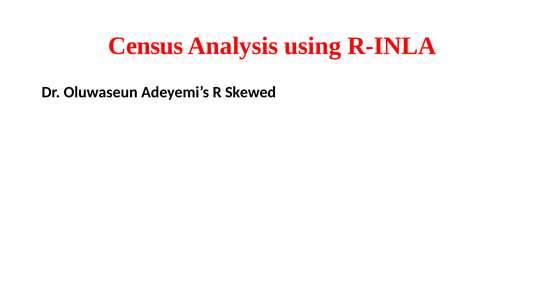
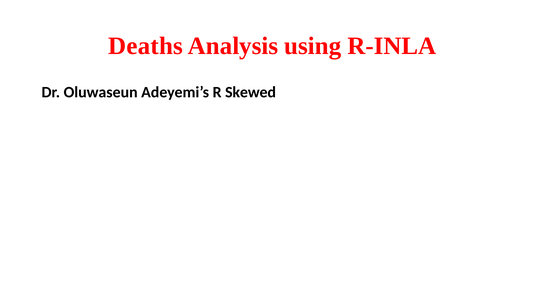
Census: Census -> Deaths (146, 46)
